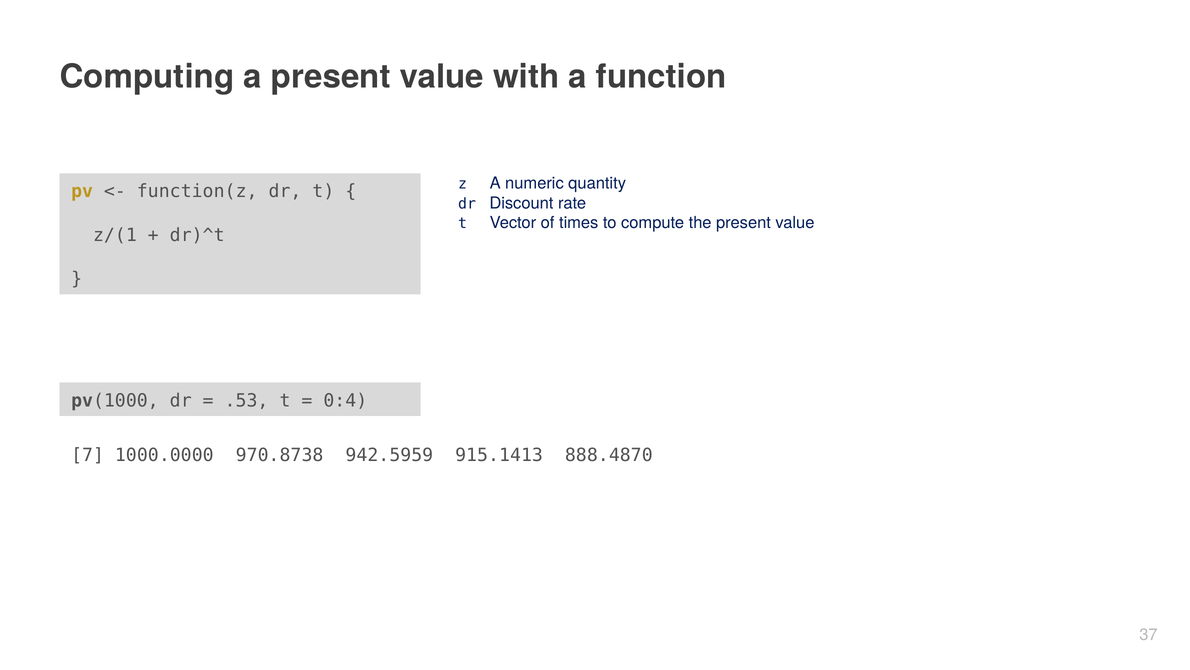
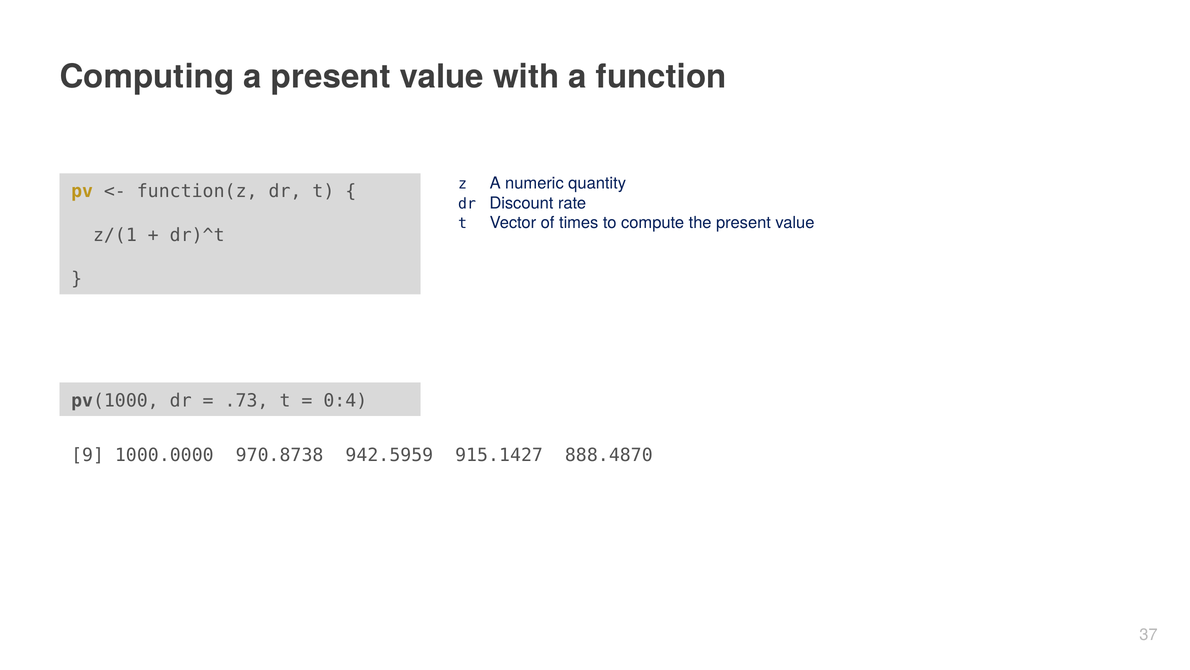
.53: .53 -> .73 (247, 400)
7: 7 -> 9 (88, 455)
915.1413: 915.1413 -> 915.1427 (499, 455)
